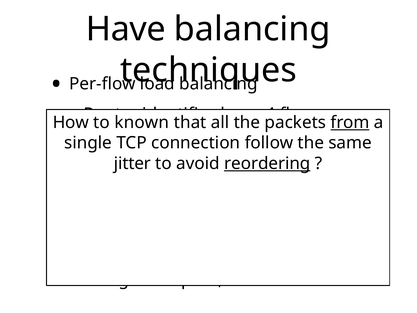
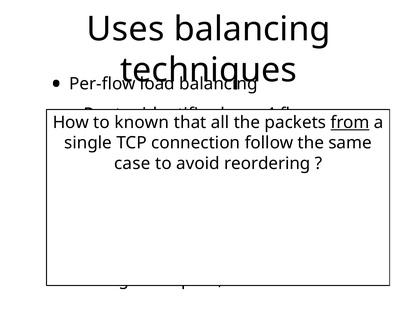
Have: Have -> Uses (125, 29)
jitter: jitter -> case (132, 163)
reordering underline: present -> none (267, 163)
